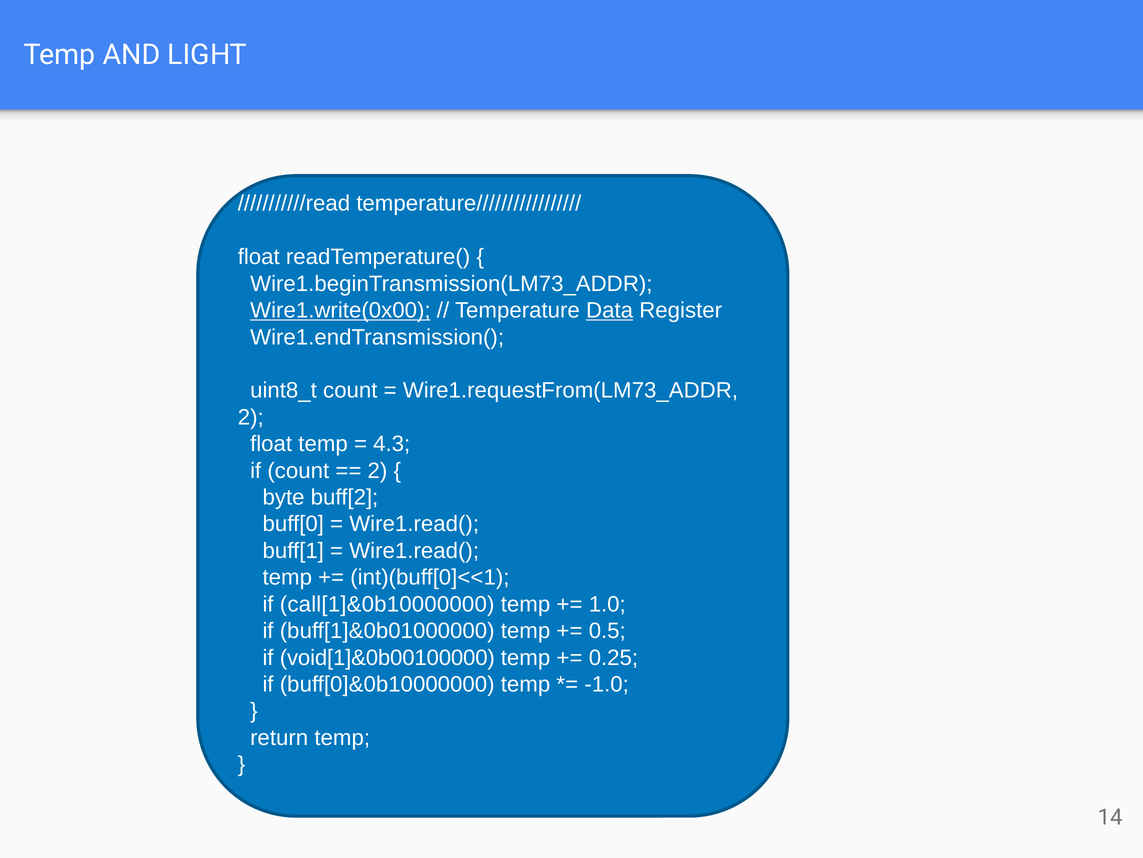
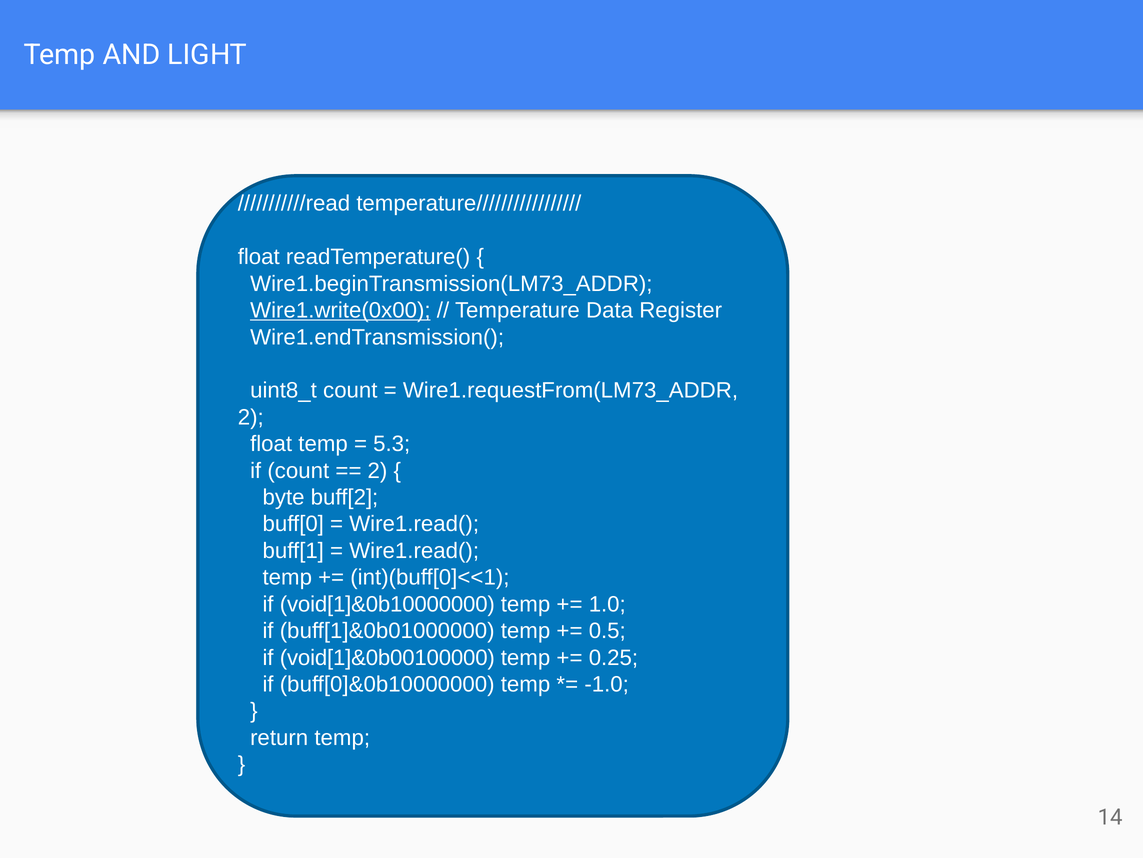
Data underline: present -> none (610, 310)
4.3: 4.3 -> 5.3 (392, 444)
call[1]&0b10000000: call[1]&0b10000000 -> void[1]&0b10000000 (387, 604)
